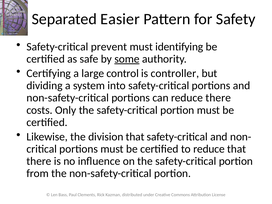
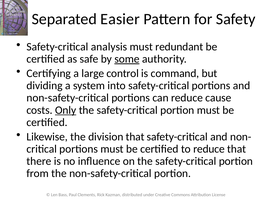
prevent: prevent -> analysis (109, 47)
identifying: identifying -> redundant (179, 47)
controller: controller -> command (175, 73)
reduce there: there -> cause (218, 98)
Only underline: none -> present (66, 110)
